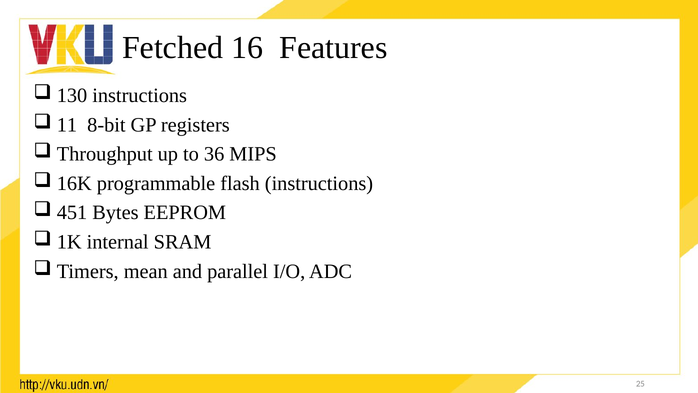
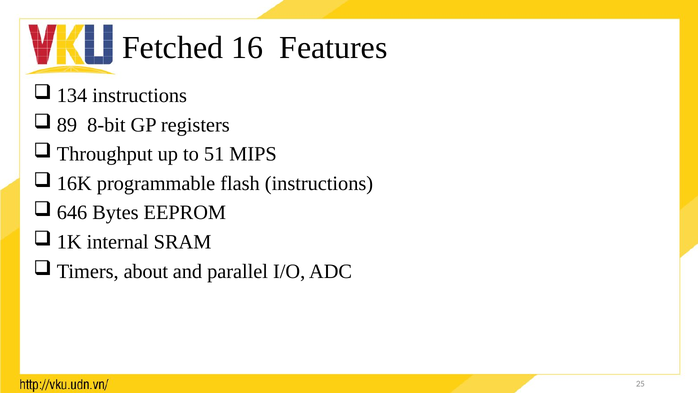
130: 130 -> 134 (72, 95)
11: 11 -> 89 (67, 125)
36: 36 -> 51 (214, 154)
451: 451 -> 646 (72, 213)
mean: mean -> about (146, 271)
